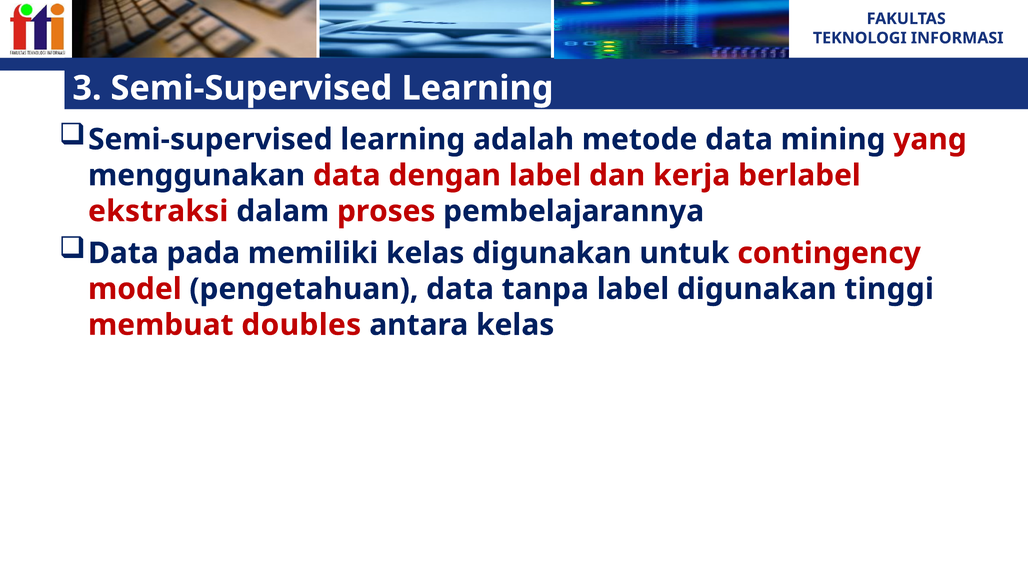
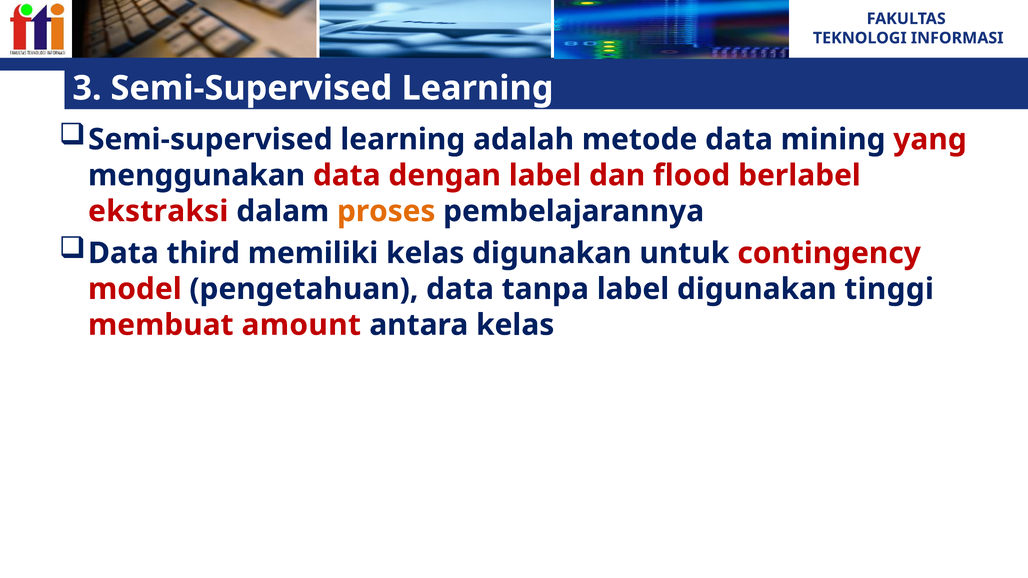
kerja: kerja -> flood (692, 175)
proses colour: red -> orange (386, 211)
pada: pada -> third (203, 253)
doubles: doubles -> amount (301, 325)
